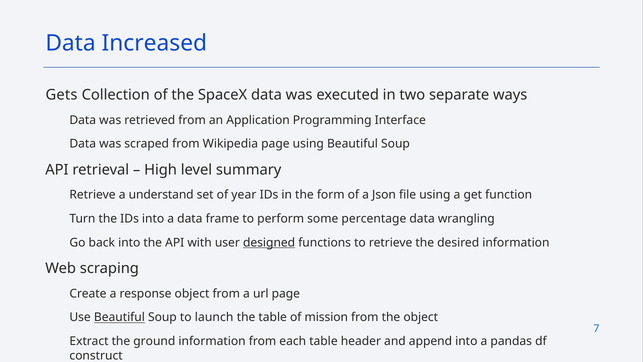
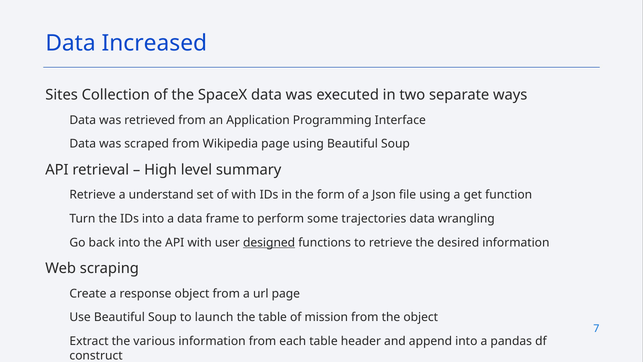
Gets: Gets -> Sites (62, 95)
of year: year -> with (244, 195)
percentage: percentage -> trajectories (374, 219)
Beautiful underline: present -> none (119, 317)
ground: ground -> various (154, 341)
